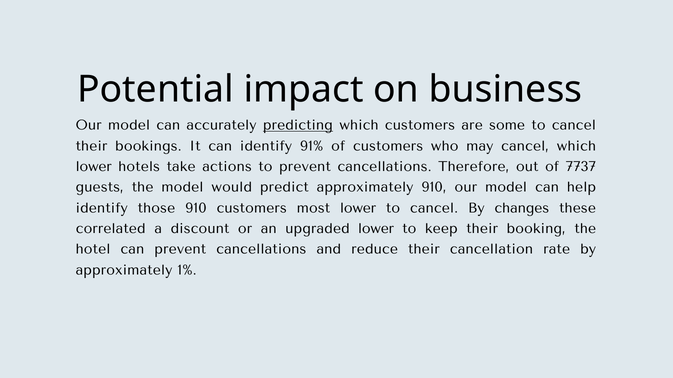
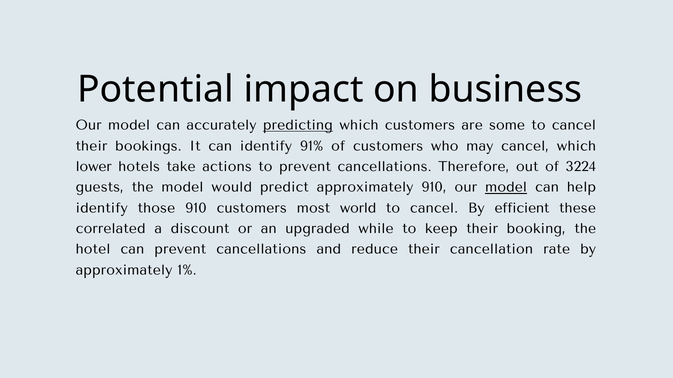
7737: 7737 -> 3224 (581, 167)
model underline: none -> present (506, 188)
most lower: lower -> world (358, 208)
changes: changes -> efficient (522, 208)
upgraded lower: lower -> while (376, 229)
